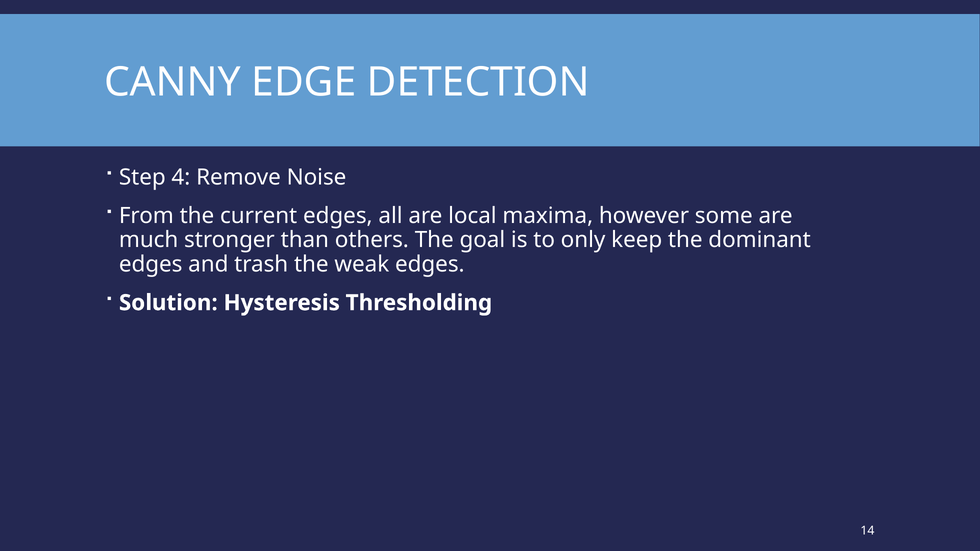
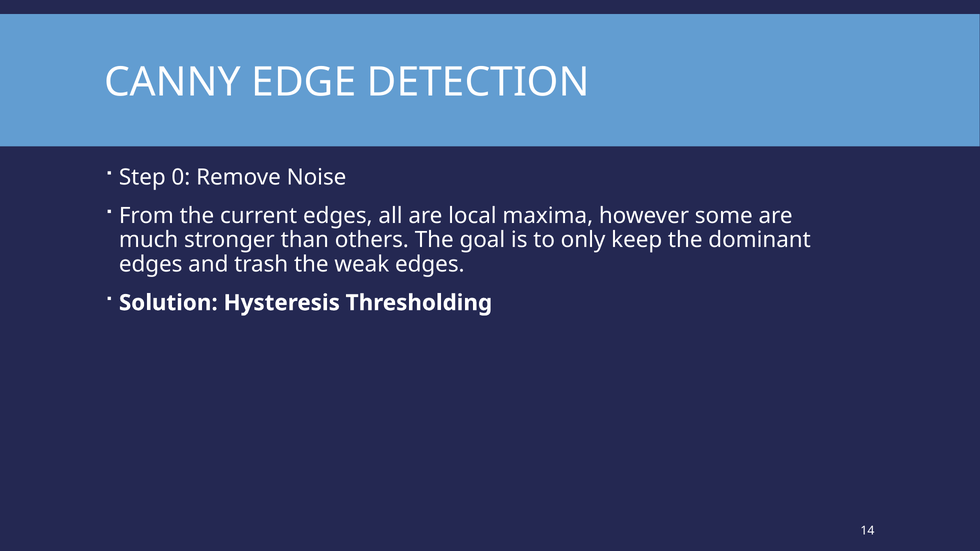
4: 4 -> 0 (181, 177)
